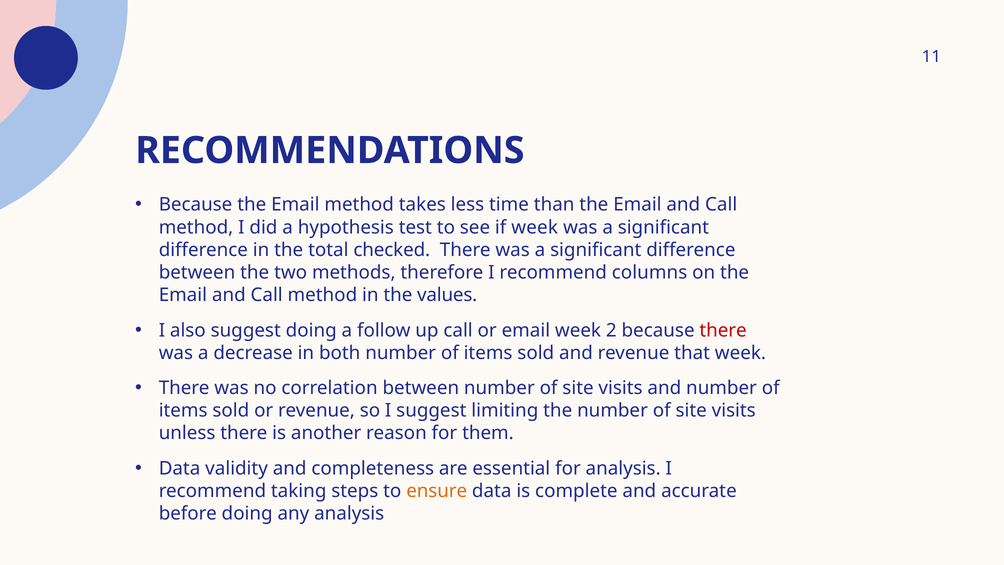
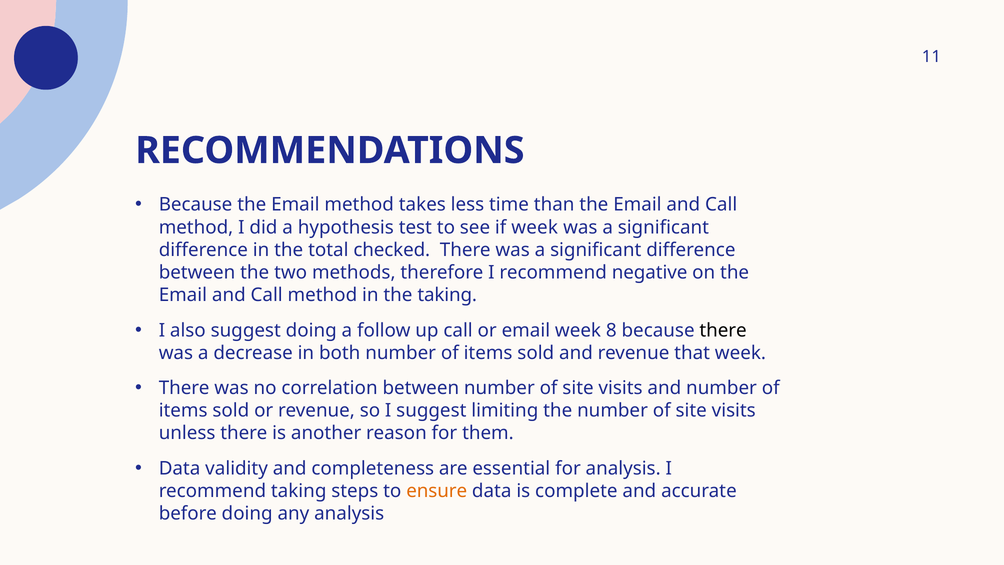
columns: columns -> negative (650, 272)
the values: values -> taking (447, 295)
2: 2 -> 8 (611, 330)
there colour: red -> black (723, 330)
